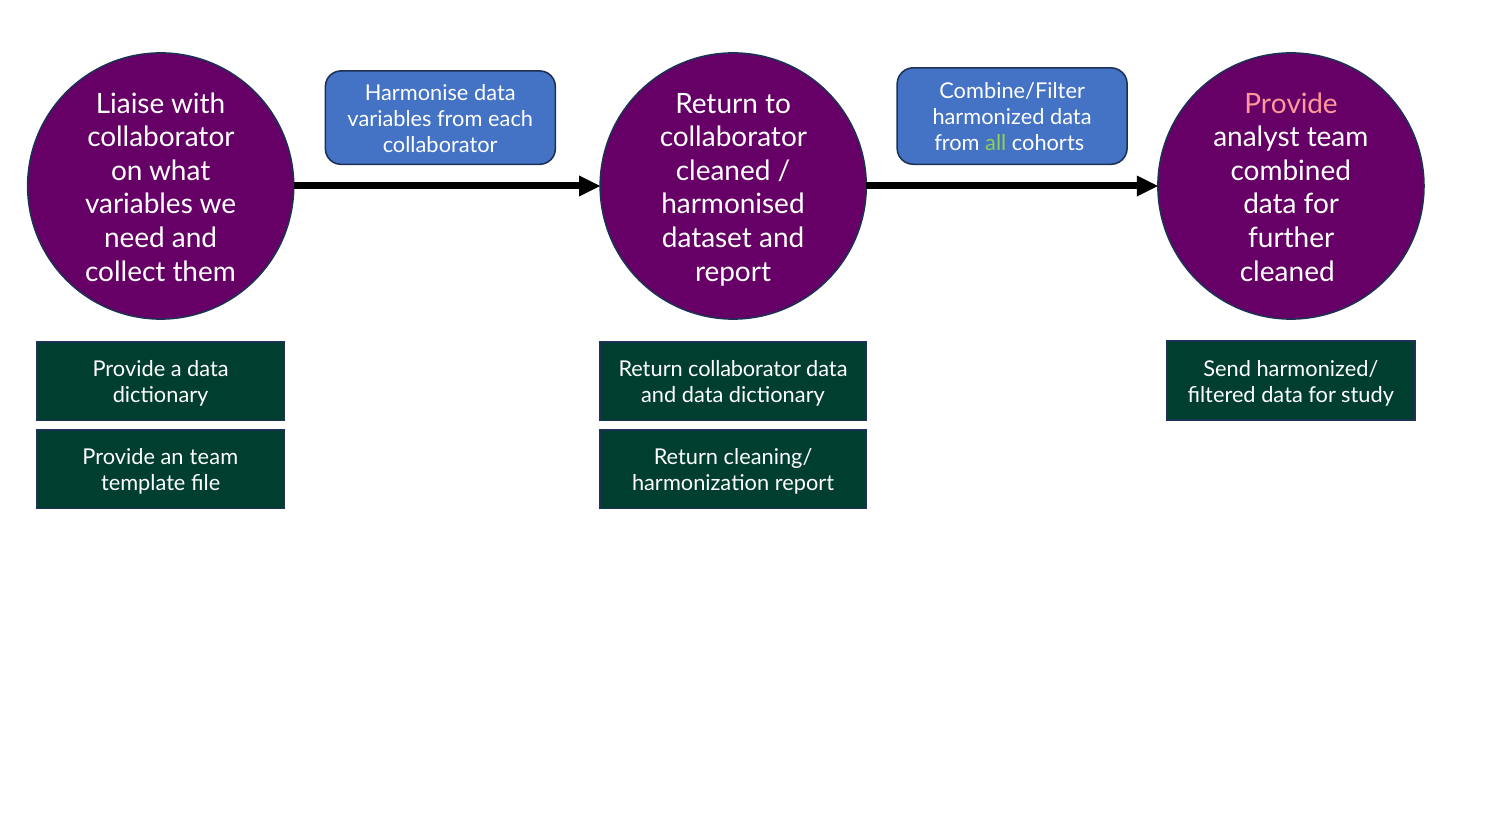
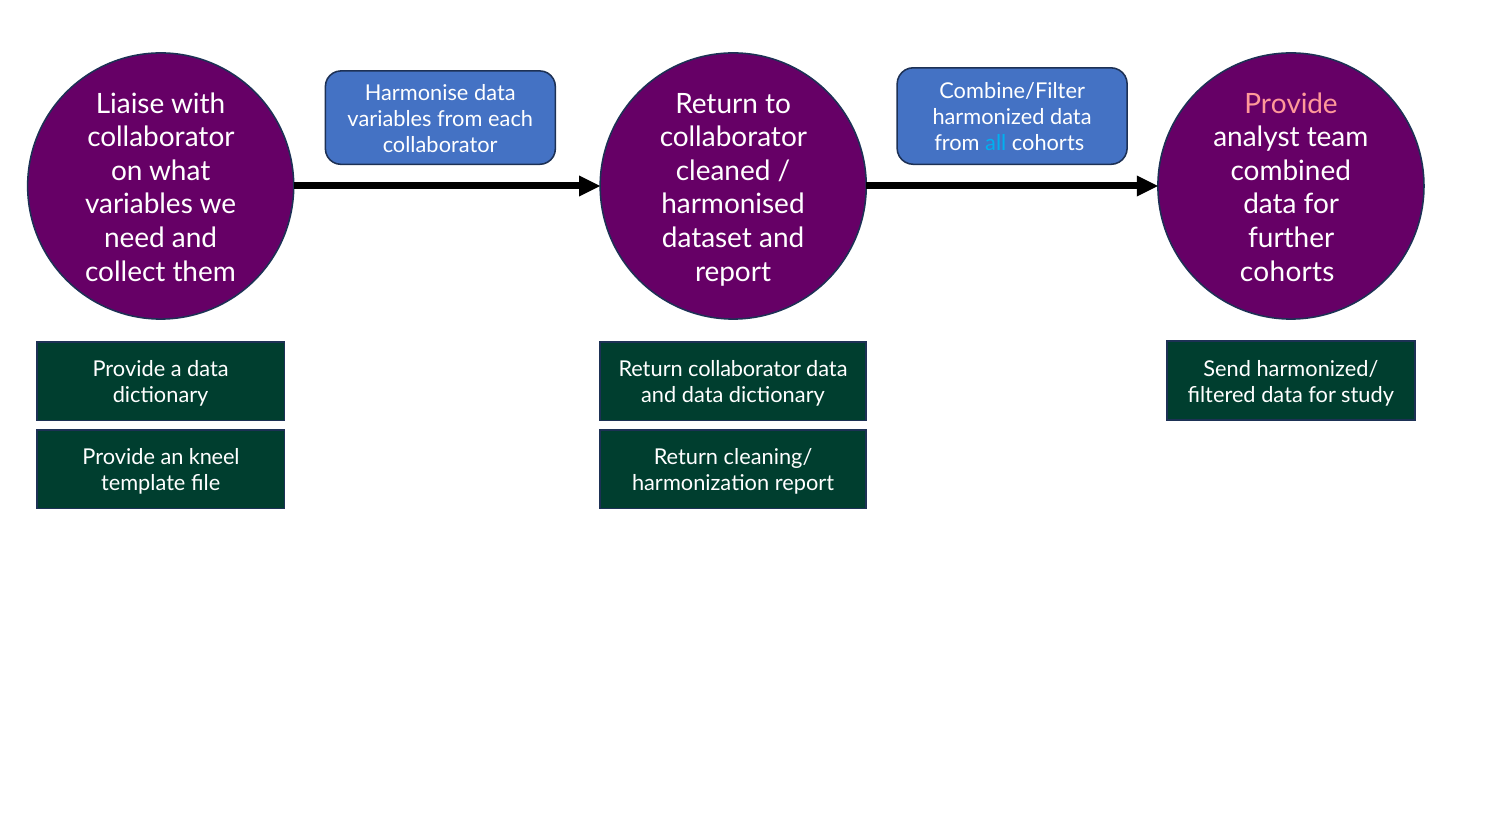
all colour: light green -> light blue (996, 144)
cleaned: cleaned -> cohorts (1287, 272)
an team: team -> kneel (214, 458)
